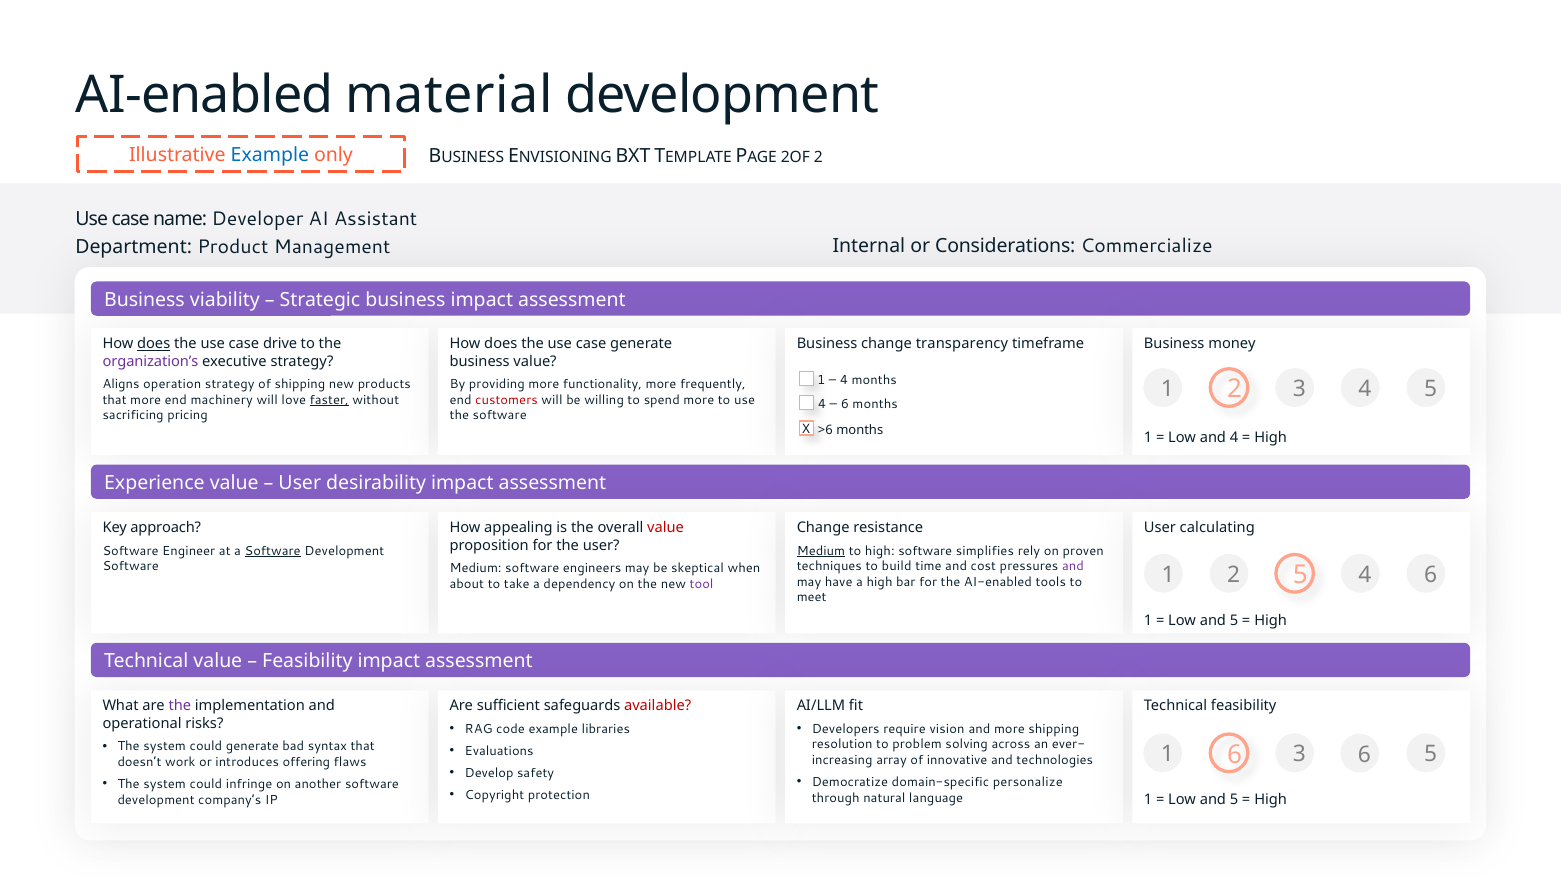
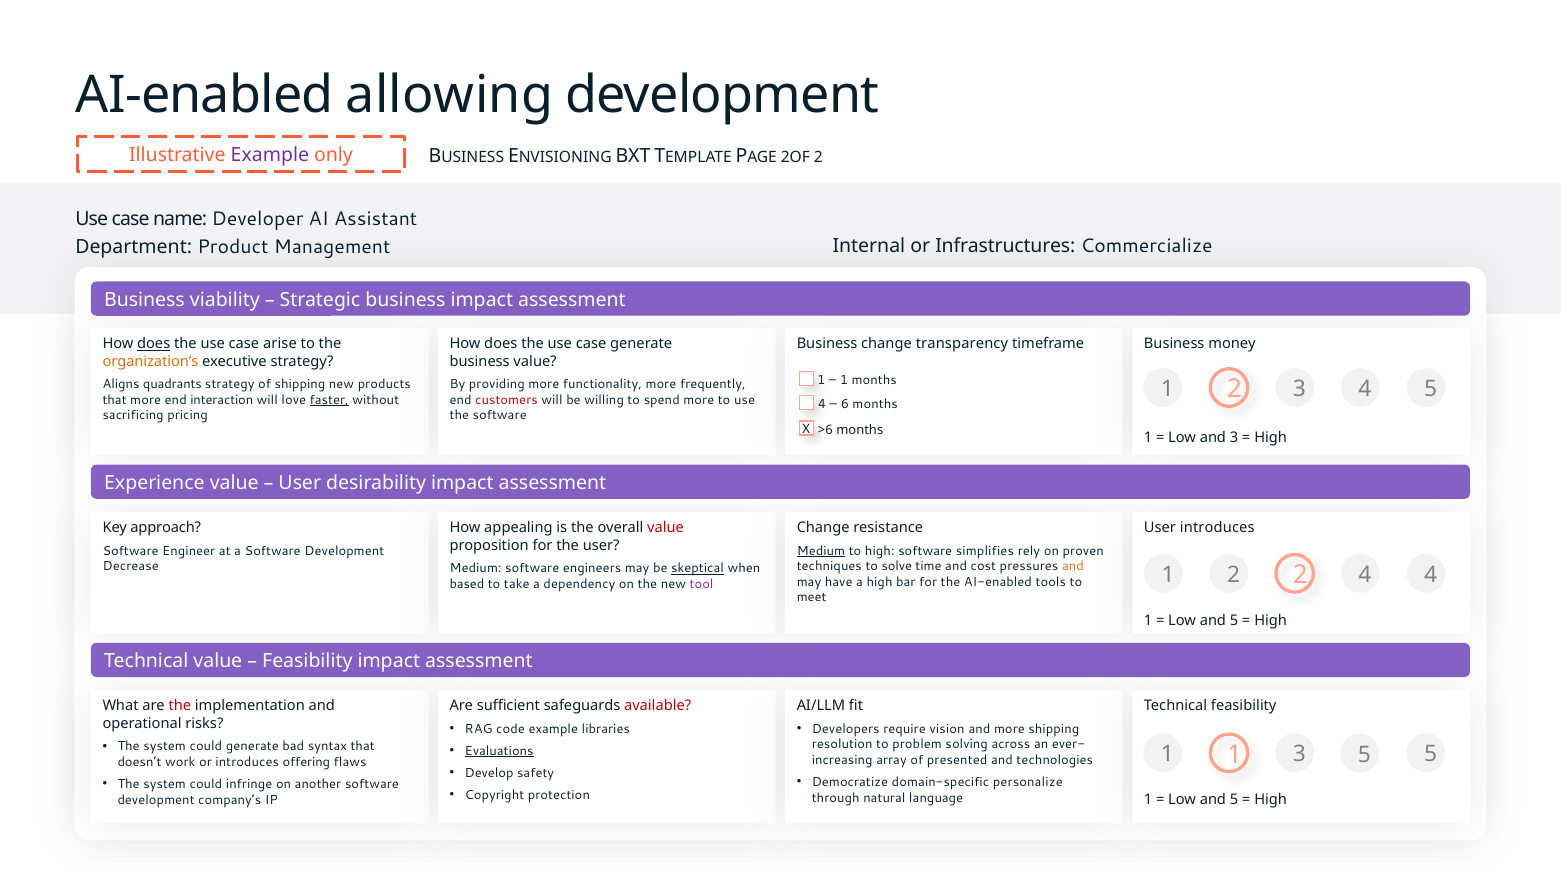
material: material -> allowing (449, 95)
Example colour: blue -> purple (270, 155)
Considerations: Considerations -> Infrastructures (1005, 246)
drive: drive -> arise (280, 344)
organization’s colour: purple -> orange (150, 361)
4: 4 -> 1 (844, 380)
operation: operation -> quadrants (172, 384)
machinery: machinery -> interaction (222, 400)
and 4: 4 -> 3 (1234, 438)
User calculating: calculating -> introduces (1217, 528)
Software underline: present -> none (273, 551)
Software: Software -> Decrease (131, 566)
build: build -> solve (897, 566)
and colour: purple -> orange (1073, 566)
skeptical underline: none -> present (697, 568)
2 5: 5 -> 2 (1300, 575)
4 6: 6 -> 4 (1431, 575)
about: about -> based (467, 584)
the colour: purple -> red (180, 706)
Evaluations underline: none -> present (499, 751)
1 6: 6 -> 1 (1235, 755)
3 6: 6 -> 5 (1364, 755)
innovative: innovative -> presented (957, 760)
